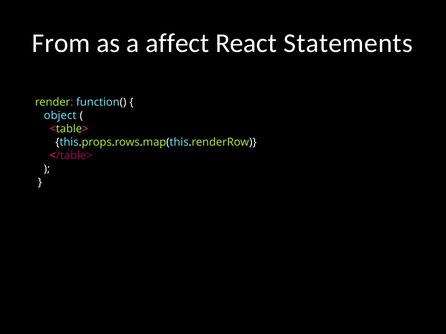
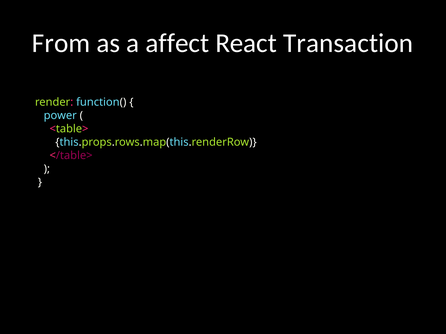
Statements: Statements -> Transaction (348, 43)
object: object -> power (60, 116)
